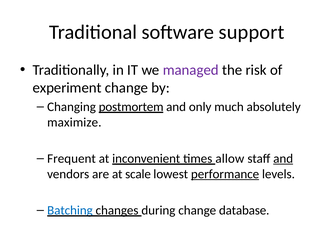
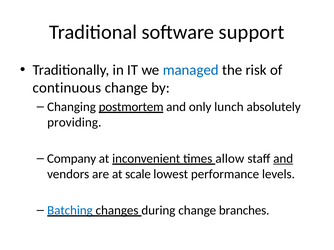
managed colour: purple -> blue (191, 70)
experiment: experiment -> continuous (67, 88)
much: much -> lunch (229, 107)
maximize: maximize -> providing (74, 123)
Frequent: Frequent -> Company (72, 159)
performance underline: present -> none (225, 174)
database: database -> branches (244, 211)
